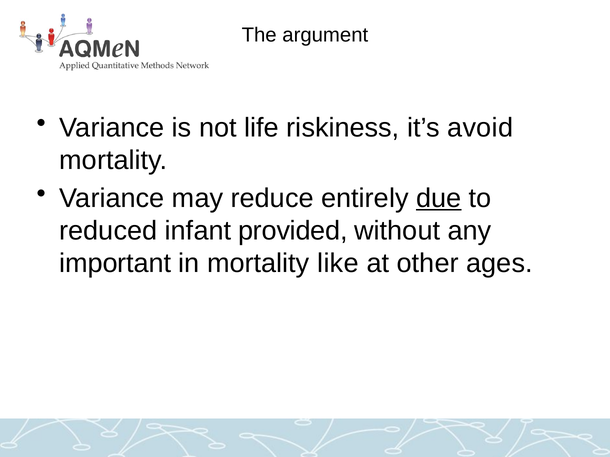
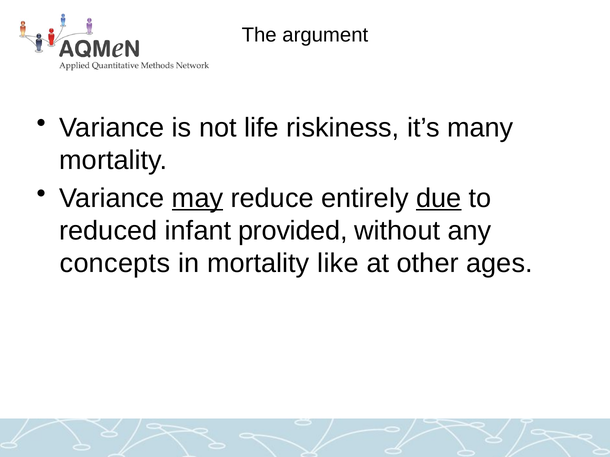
avoid: avoid -> many (480, 128)
may underline: none -> present (198, 198)
important: important -> concepts (115, 264)
